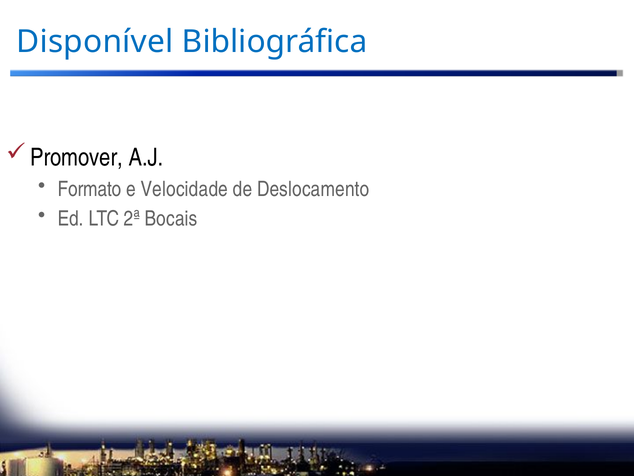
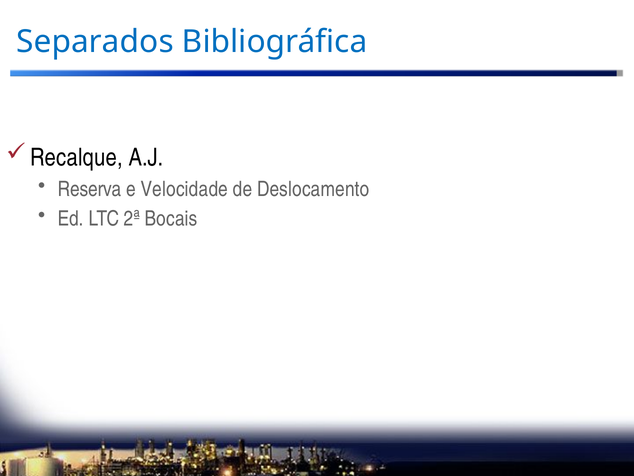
Disponível: Disponível -> Separados (95, 42)
Promover: Promover -> Recalque (76, 158)
Formato: Formato -> Reserva (90, 189)
